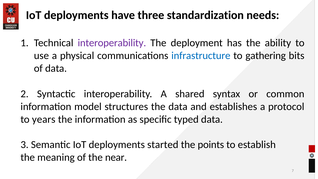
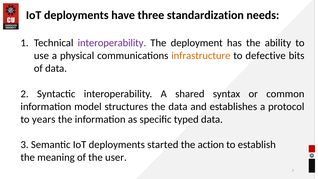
infrastructure colour: blue -> orange (201, 56)
gathering: gathering -> defective (266, 56)
points: points -> action (211, 145)
near: near -> user (116, 157)
